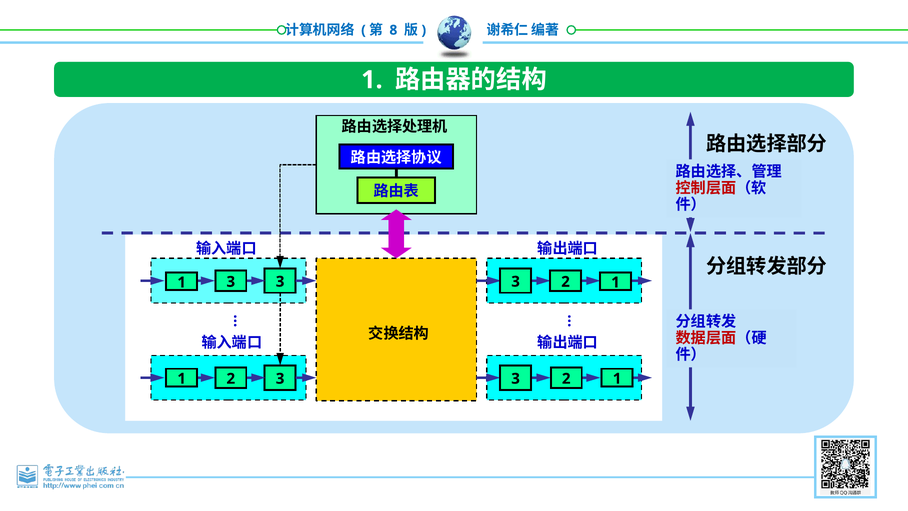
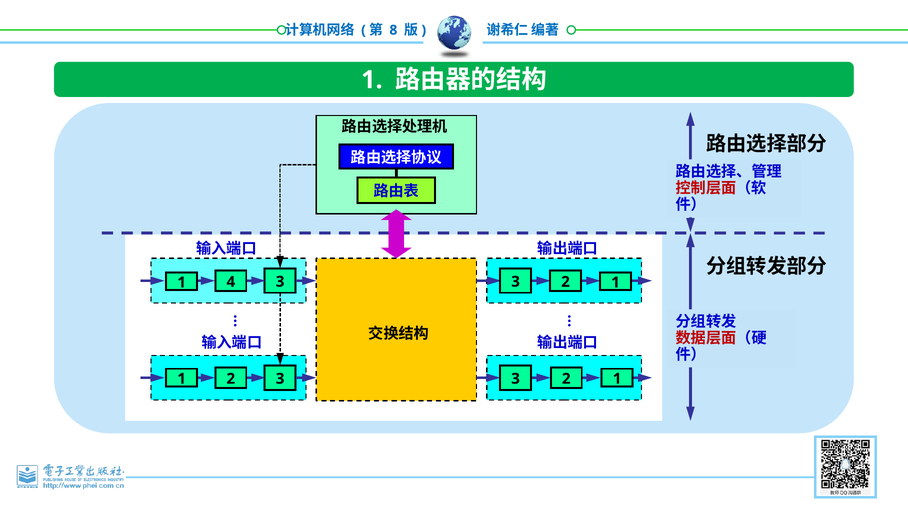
3: 3 -> 4 (231, 282)
